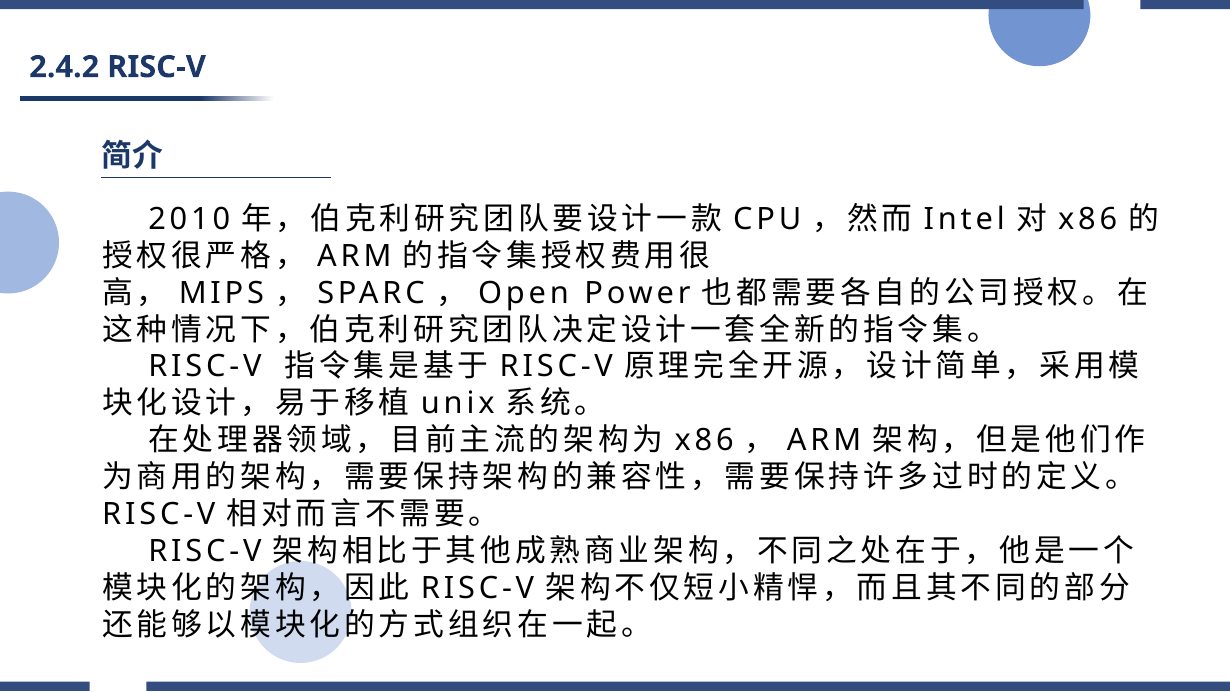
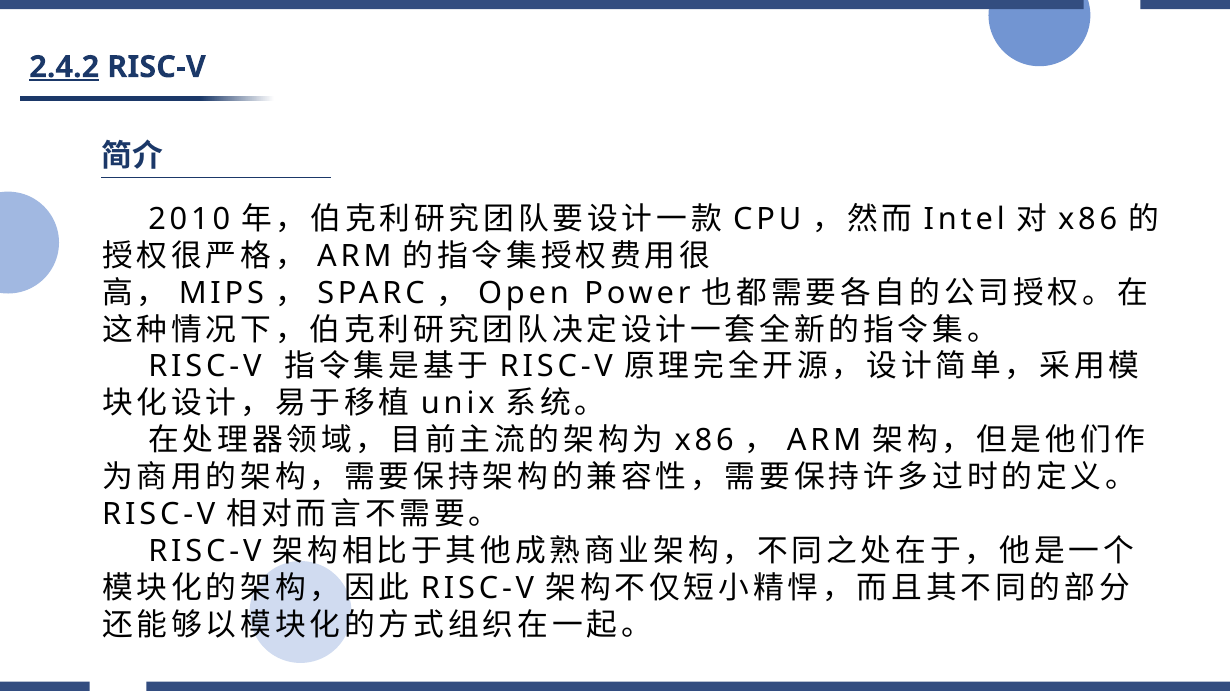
2.4.2 underline: none -> present (64, 67)
